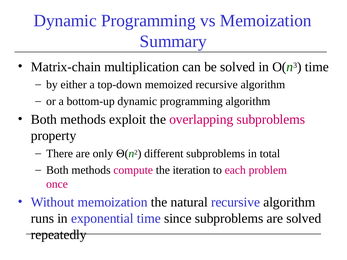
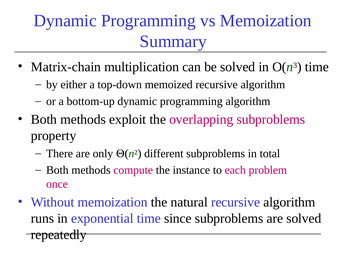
iteration: iteration -> instance (191, 170)
